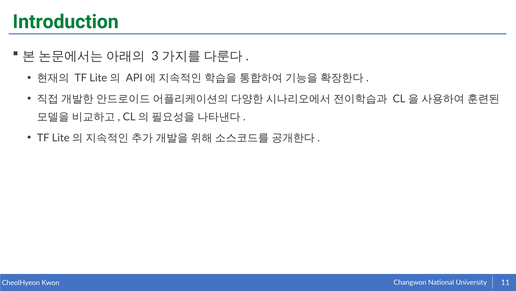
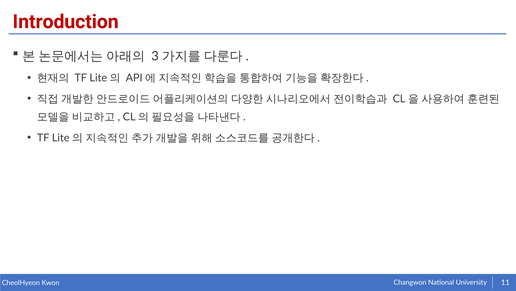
Introduction colour: green -> red (66, 22)
